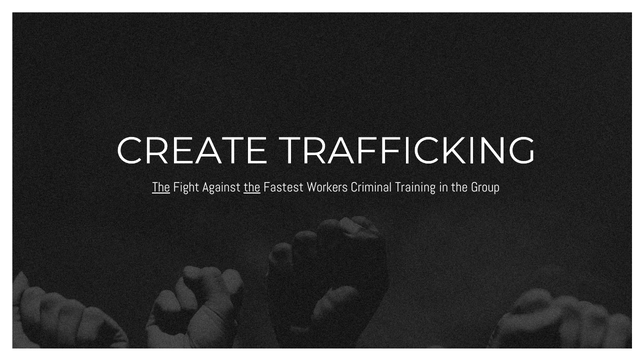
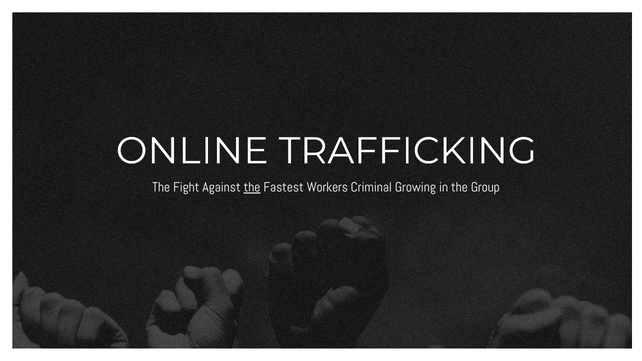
CREATE: CREATE -> ONLINE (192, 151)
The underline: present -> none (161, 187)
Training: Training -> Growing (415, 187)
